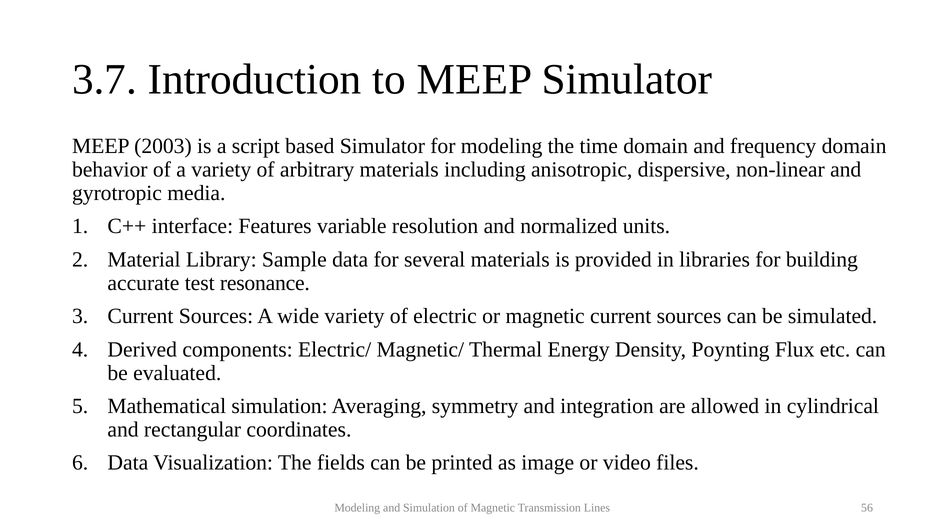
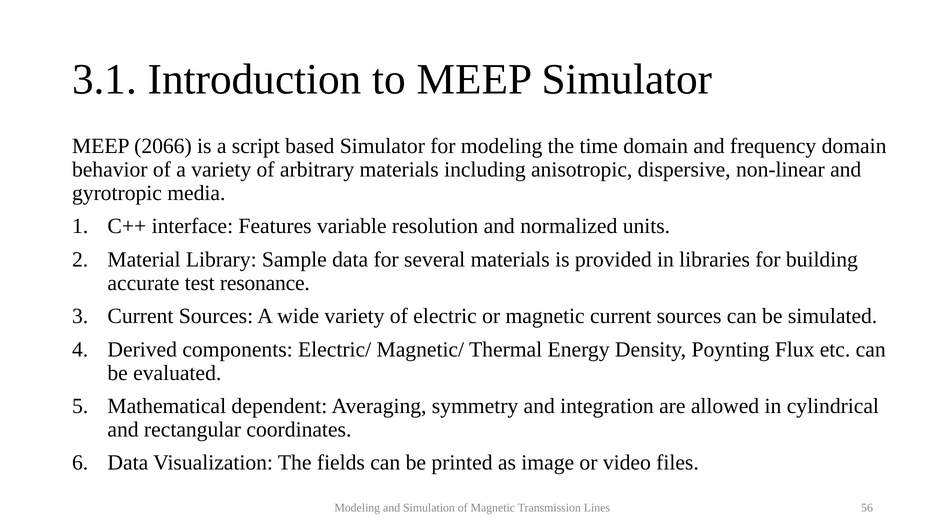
3.7: 3.7 -> 3.1 (104, 79)
2003: 2003 -> 2066 (163, 146)
Mathematical simulation: simulation -> dependent (279, 406)
